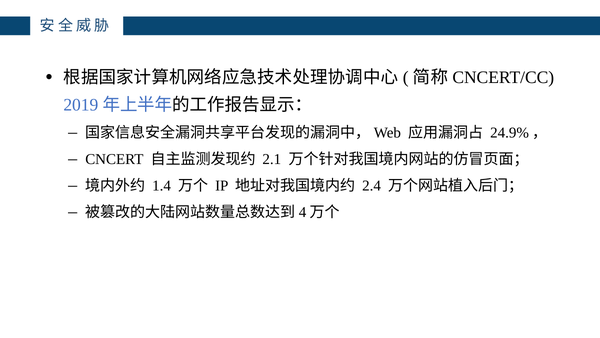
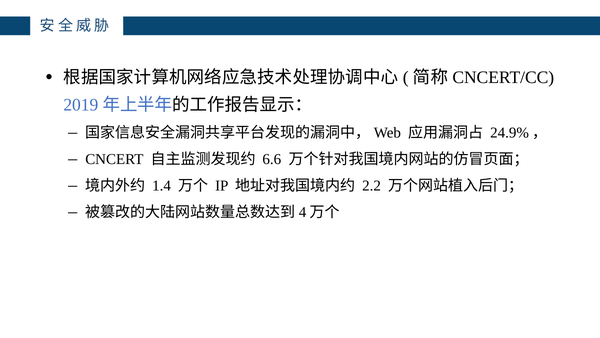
2.1: 2.1 -> 6.6 (272, 159)
2.4: 2.4 -> 2.2 (372, 185)
